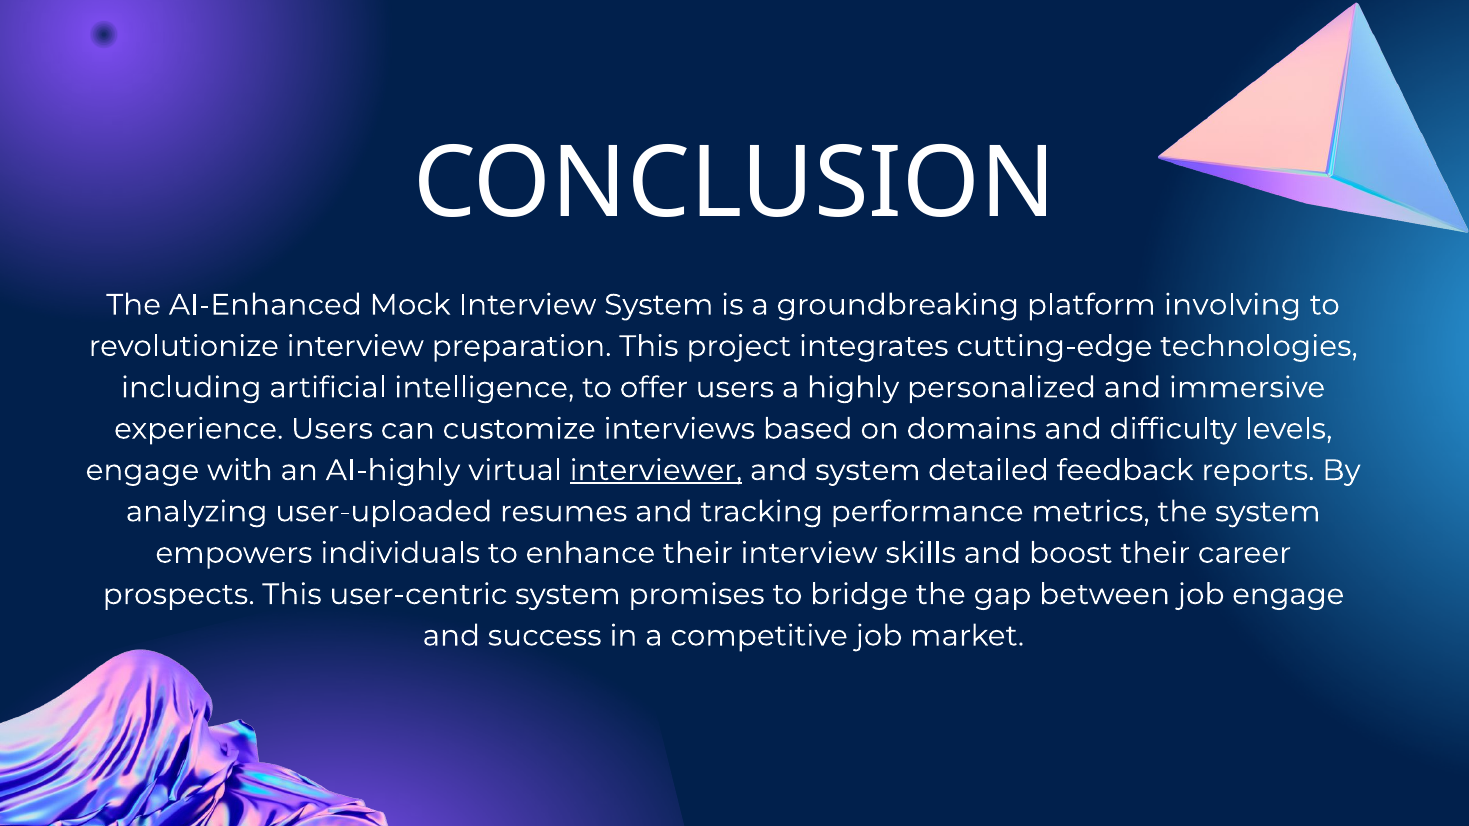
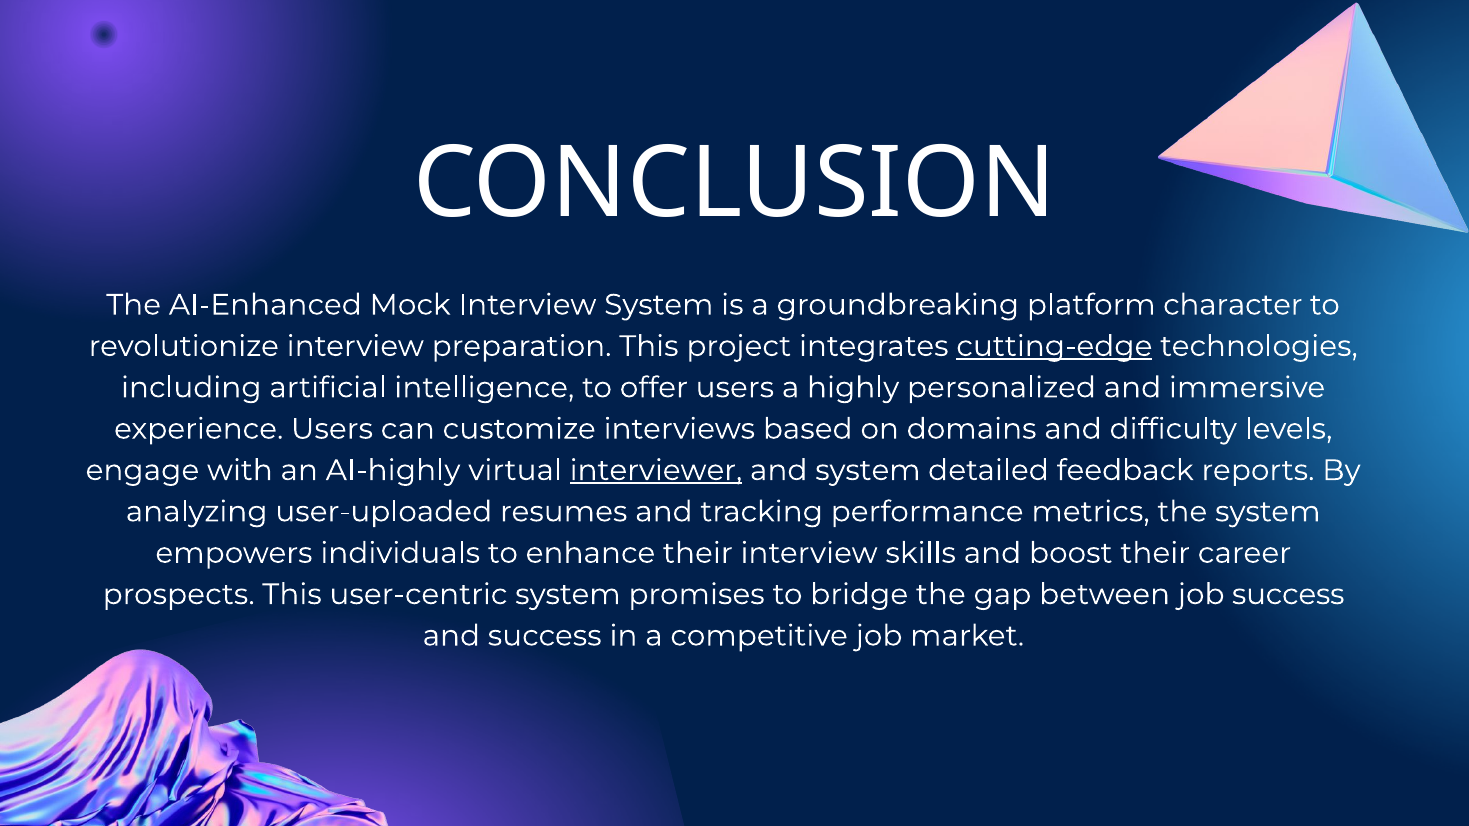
involving: involving -> character (1233, 305)
cutting-edge underline: none -> present (1054, 346)
job engage: engage -> success (1288, 595)
